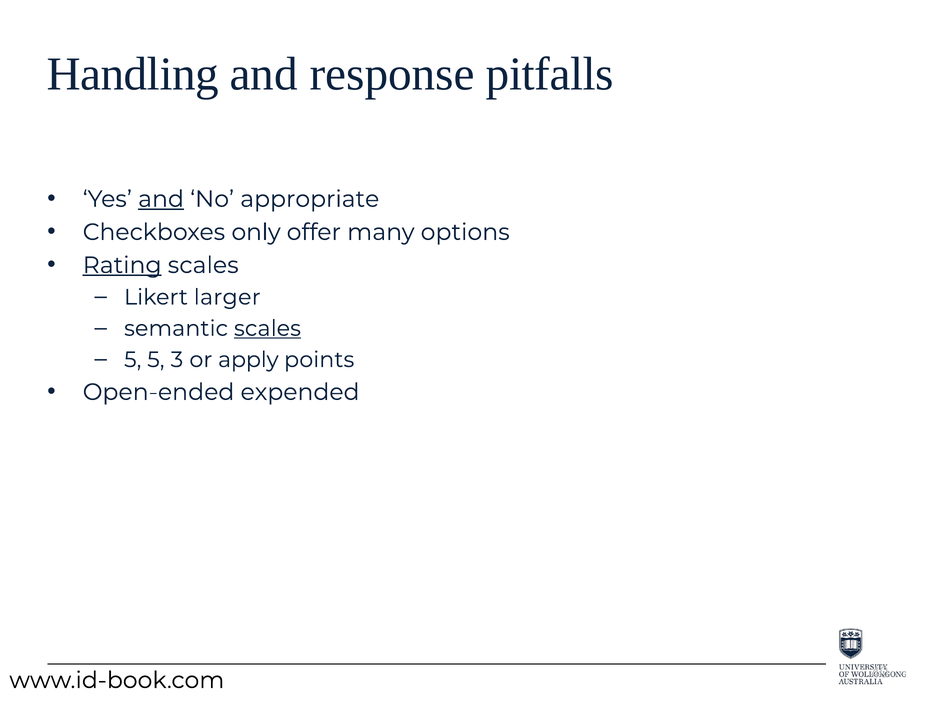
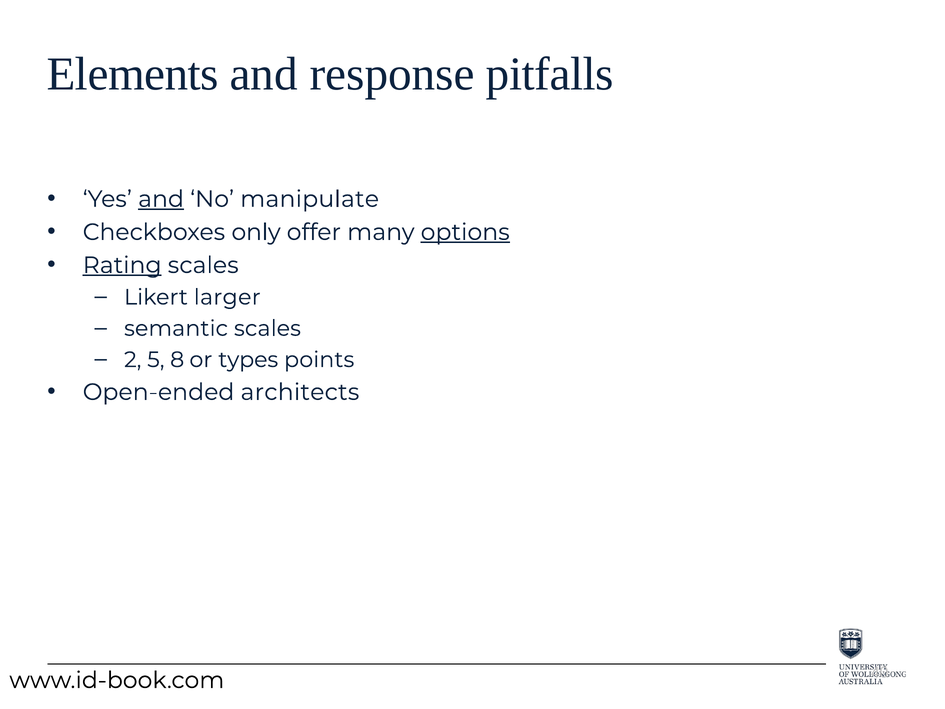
Handling: Handling -> Elements (133, 74)
appropriate: appropriate -> manipulate (310, 199)
options underline: none -> present (465, 232)
scales underline: present -> none (267, 328)
5: 5 -> 2 (133, 360)
3: 3 -> 8 (177, 360)
apply: apply -> types (248, 360)
expended: expended -> architects (300, 392)
